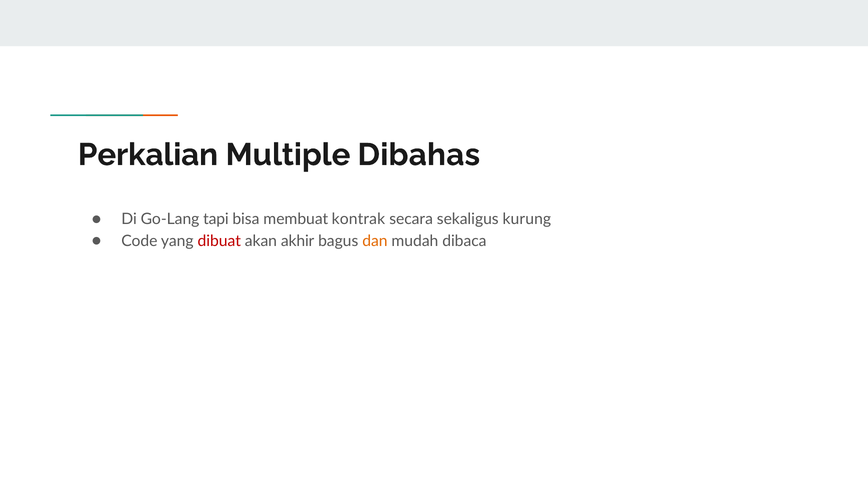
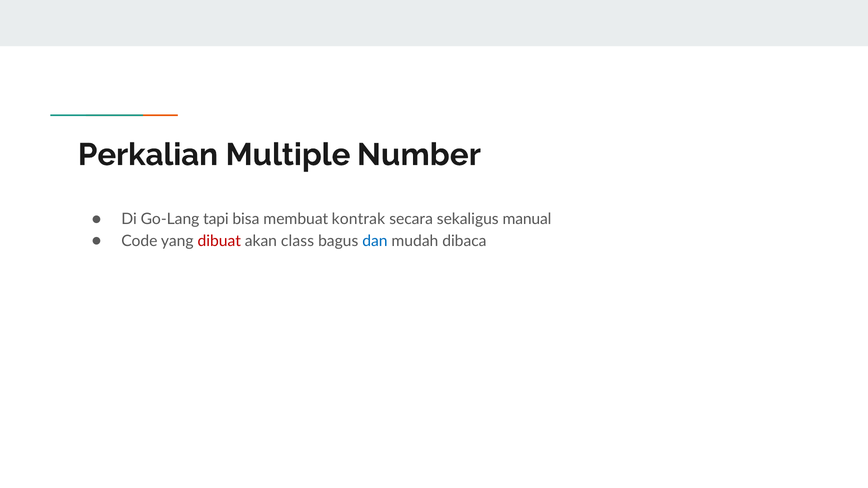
Dibahas: Dibahas -> Number (419, 155)
kurung: kurung -> manual (527, 219)
akhir: akhir -> class (297, 241)
dan colour: orange -> blue (375, 241)
